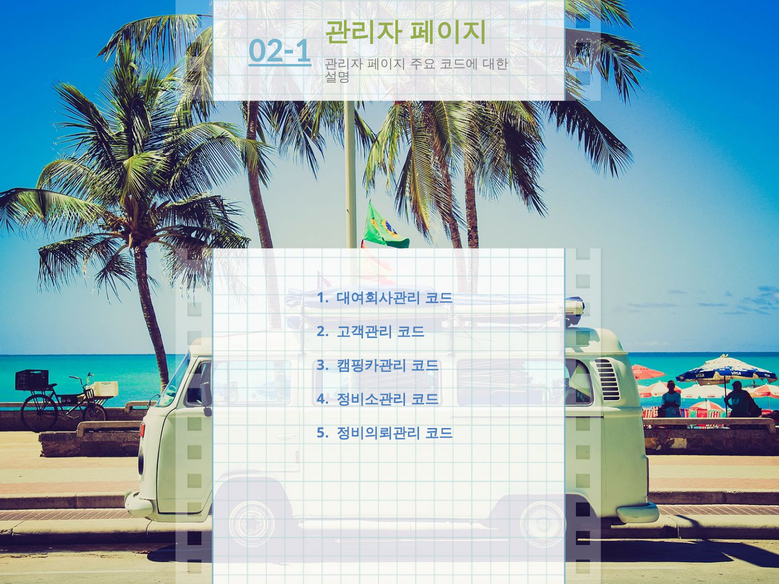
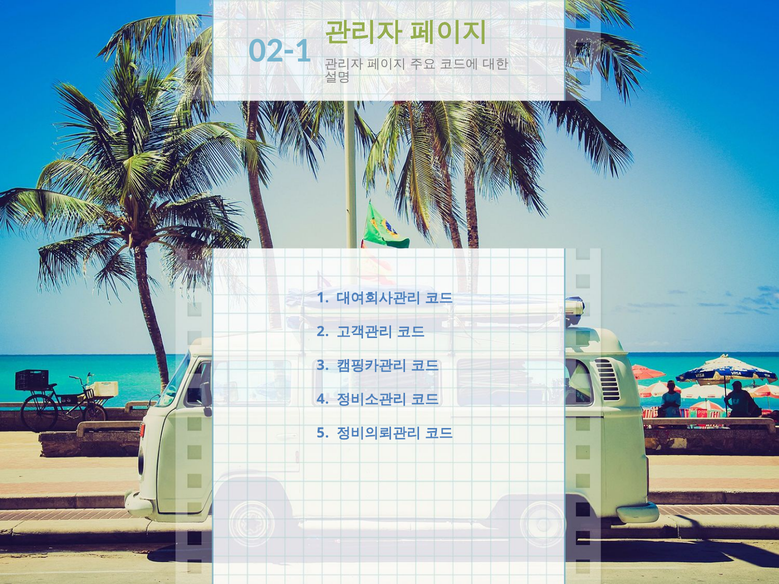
02-1 underline: present -> none (280, 50)
